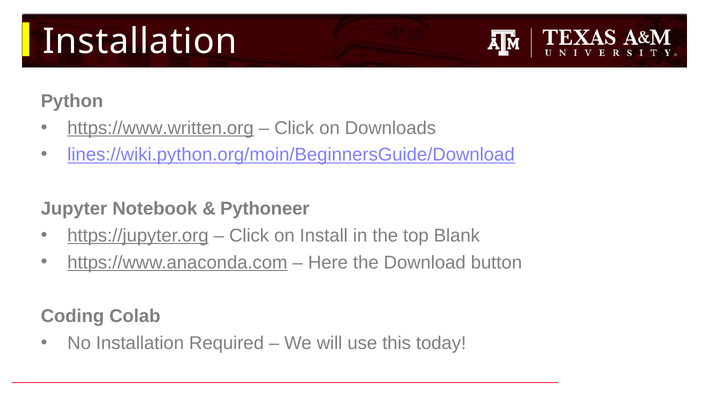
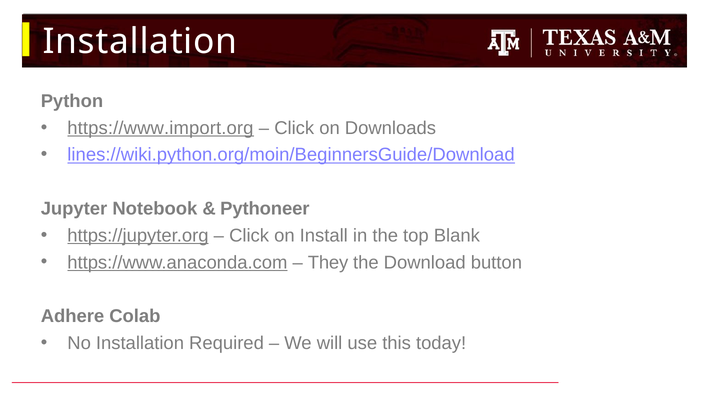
https://www.written.org: https://www.written.org -> https://www.import.org (160, 128)
Here: Here -> They (328, 262)
Coding: Coding -> Adhere (72, 316)
